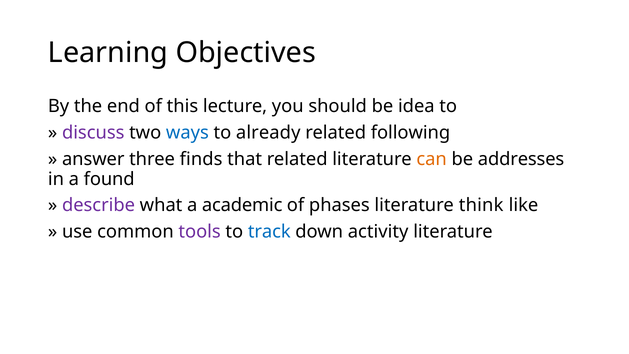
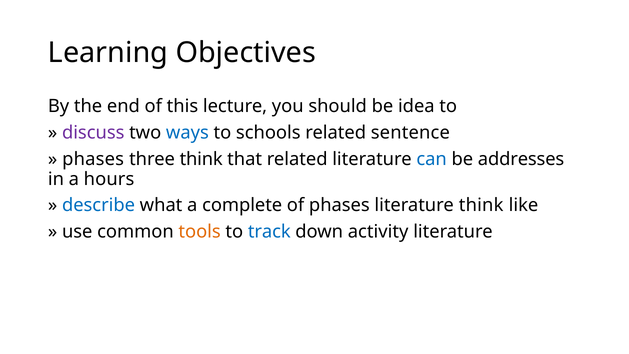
already: already -> schools (268, 133)
following: following -> sentence (410, 133)
answer: answer -> phases (93, 159)
three finds: finds -> think (201, 159)
can colour: orange -> blue (432, 159)
found: found -> hours (109, 179)
describe colour: purple -> blue (99, 205)
academic: academic -> complete (242, 205)
tools colour: purple -> orange (200, 232)
